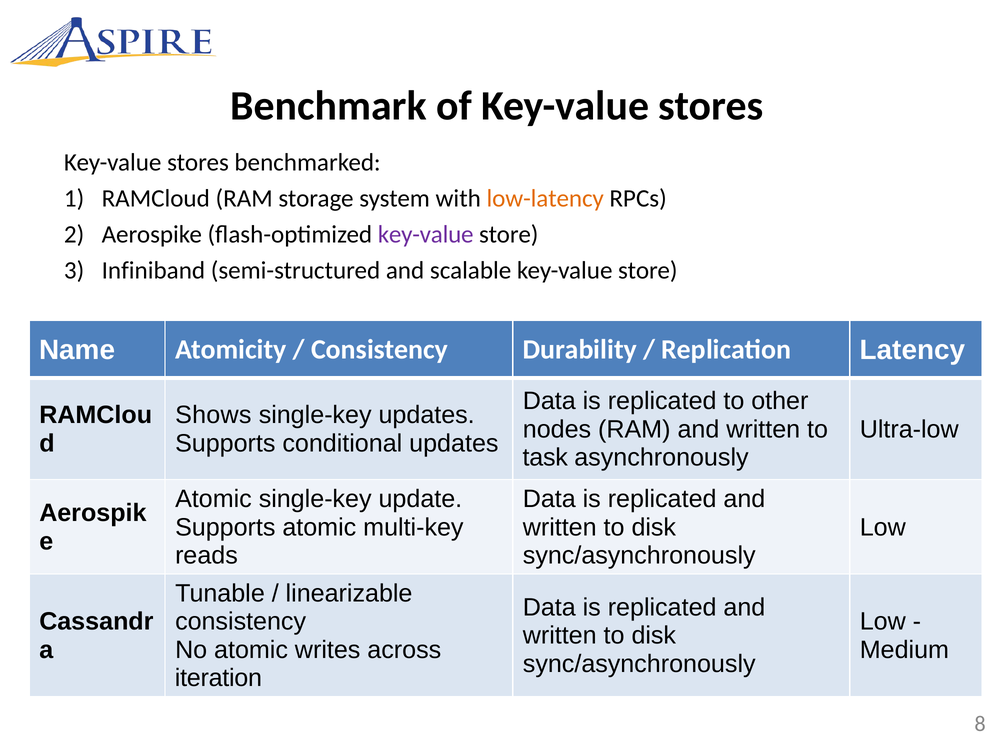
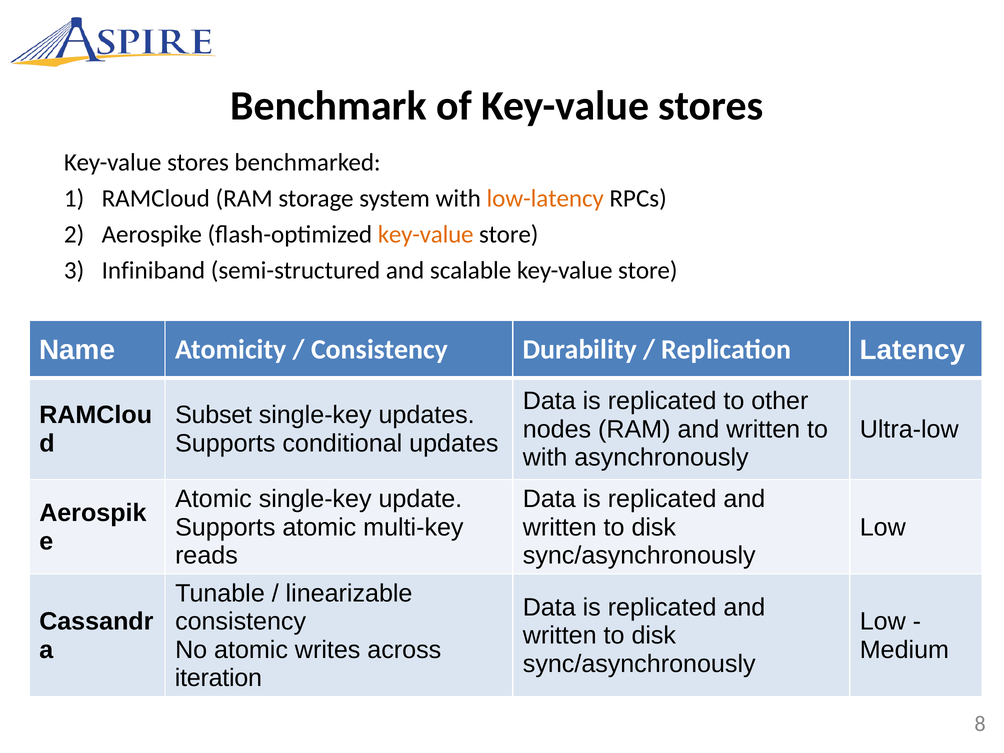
key-value colour: purple -> orange (426, 234)
Shows: Shows -> Subset (214, 415)
task: task -> with (545, 457)
